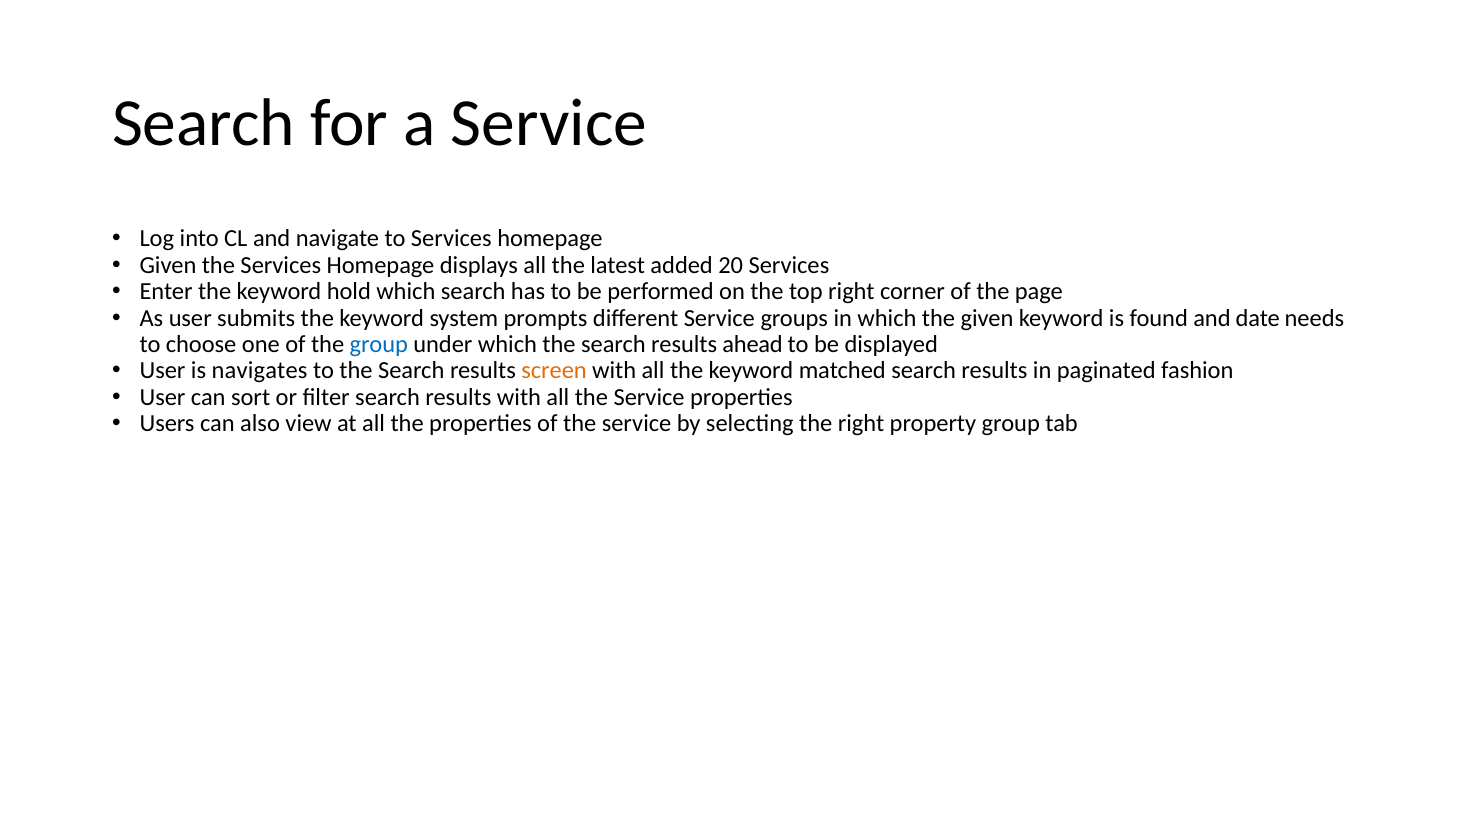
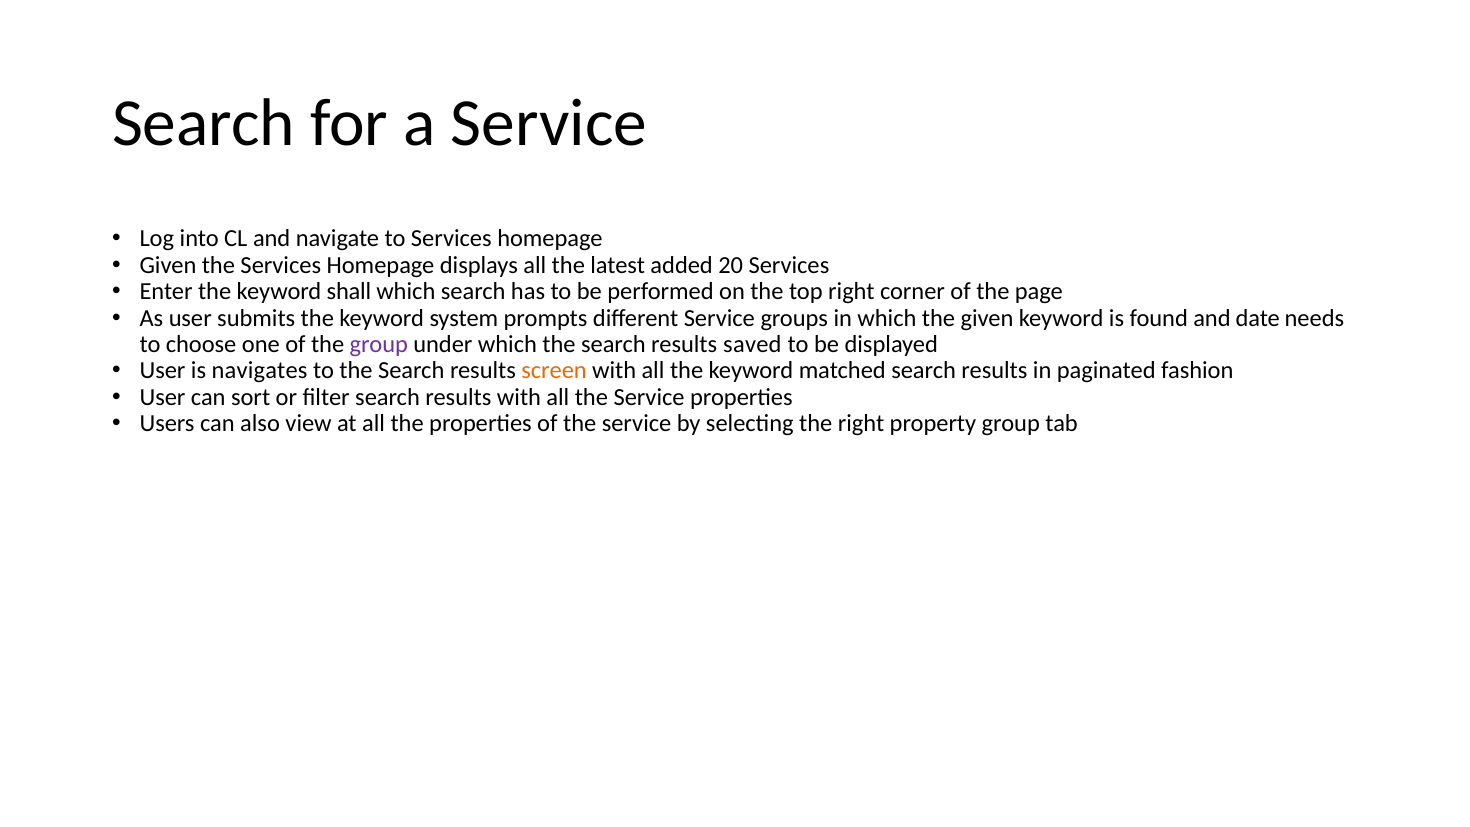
hold: hold -> shall (349, 292)
group colour: blue -> purple (379, 344)
ahead: ahead -> saved (752, 344)
